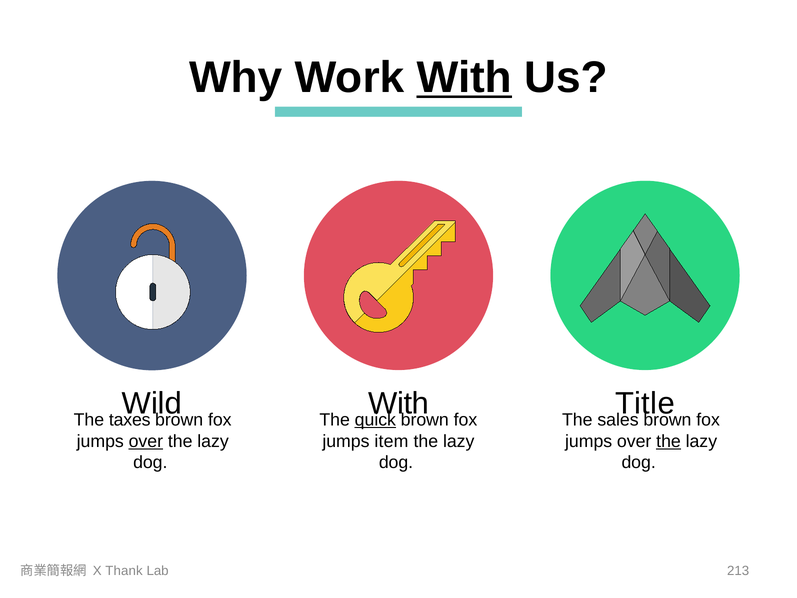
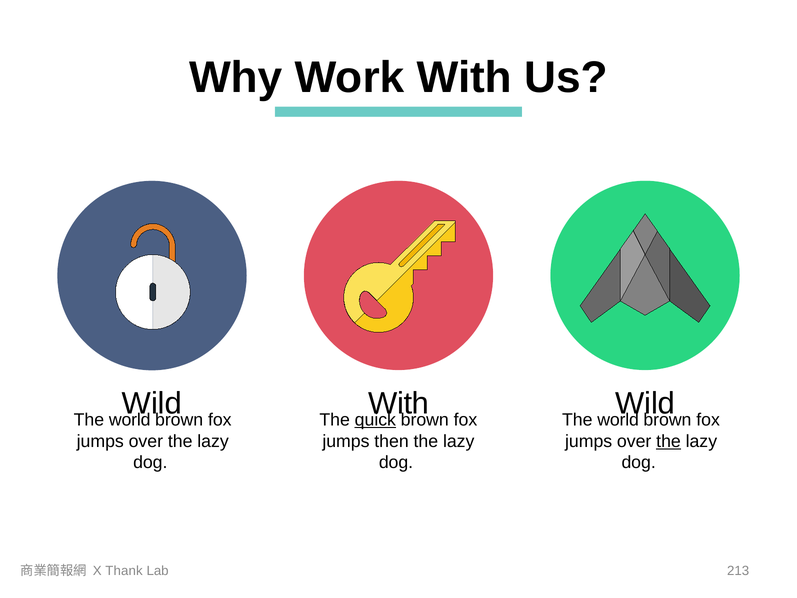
With underline: present -> none (464, 78)
Title: Title -> Wild (645, 403)
taxes: taxes -> world (130, 420)
sales: sales -> world (618, 420)
over underline: present -> none (146, 441)
item: item -> then (392, 441)
